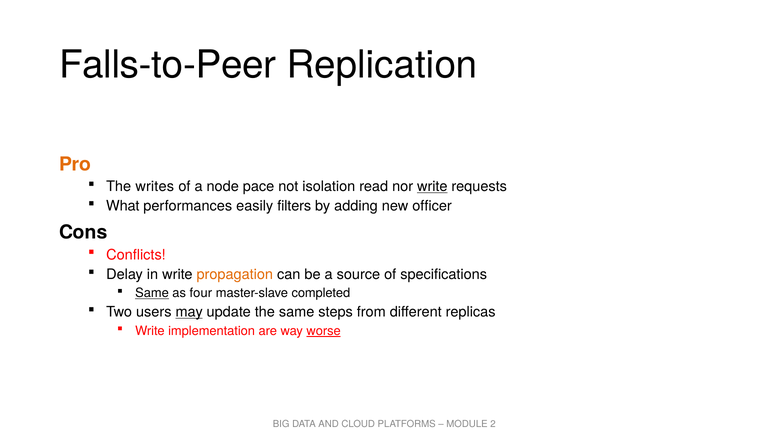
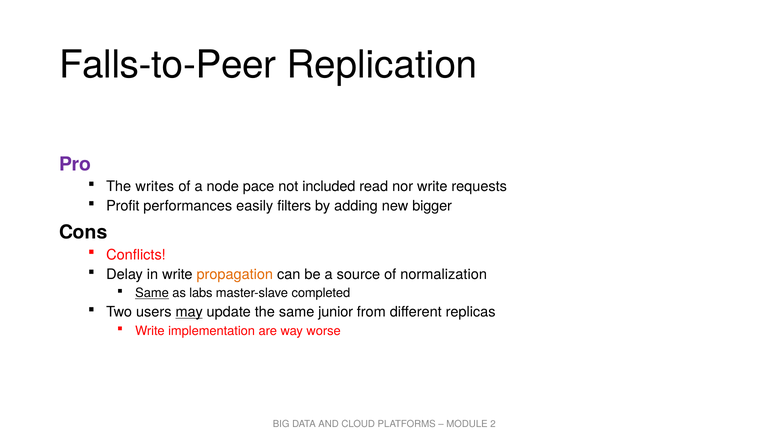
Pro colour: orange -> purple (75, 164)
isolation: isolation -> included (329, 187)
write underline: present -> none (432, 187)
What: What -> Profit (123, 206)
officer: officer -> bigger (432, 206)
specifications: specifications -> normalization (444, 275)
four: four -> labs (201, 293)
steps: steps -> junior (336, 312)
worse underline: present -> none (324, 331)
